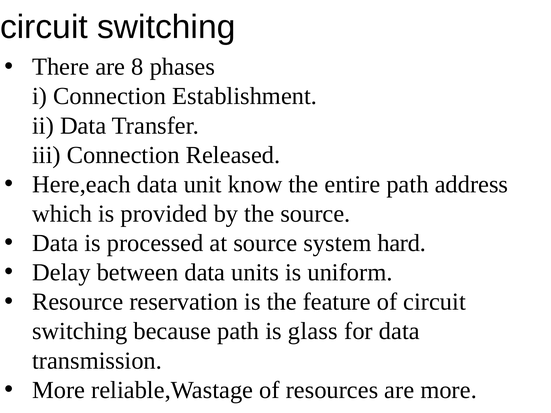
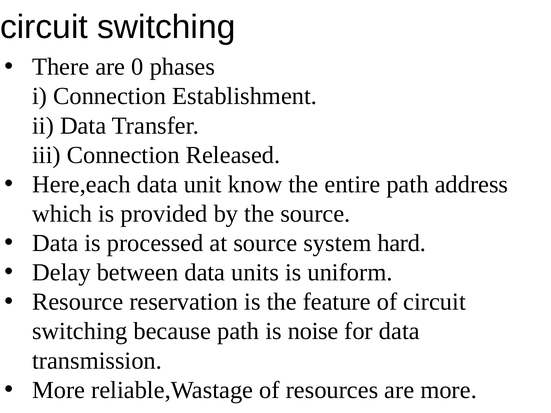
8: 8 -> 0 (137, 67)
glass: glass -> noise (313, 331)
